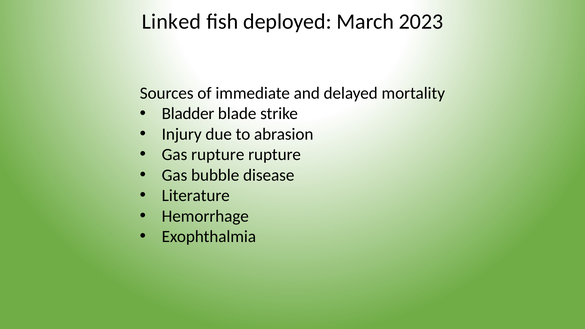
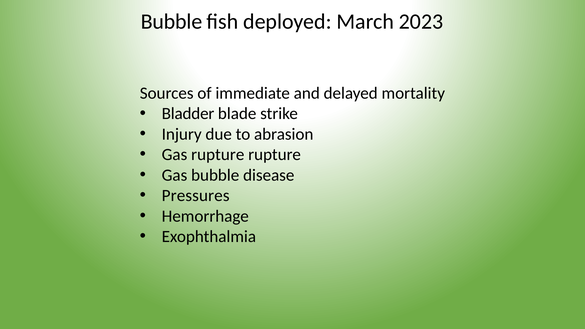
Linked: Linked -> Bubble (172, 22)
Literature: Literature -> Pressures (196, 196)
